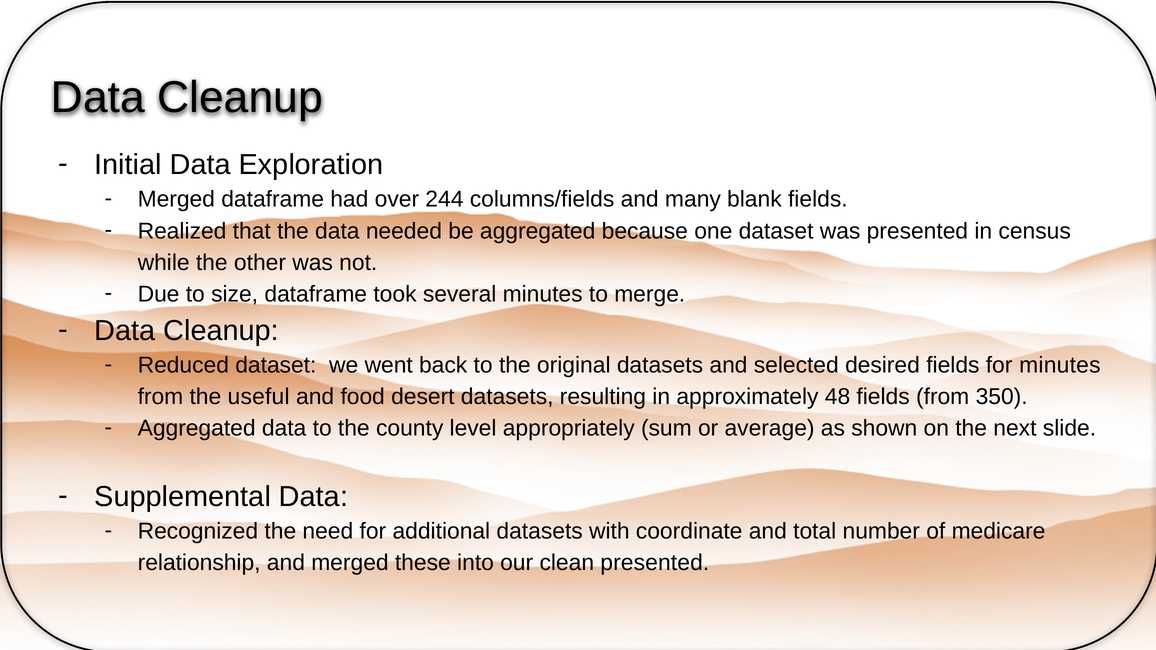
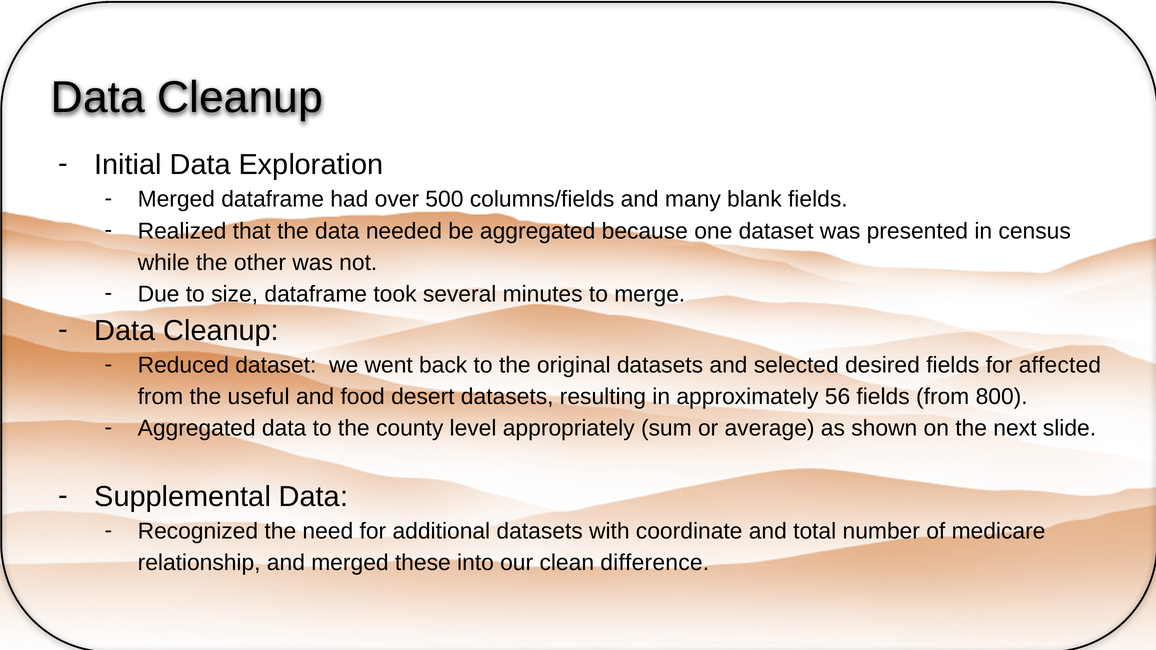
244: 244 -> 500 (444, 200)
for minutes: minutes -> affected (1060, 366)
48: 48 -> 56 (838, 397)
350: 350 -> 800 (1002, 397)
clean presented: presented -> difference (655, 563)
